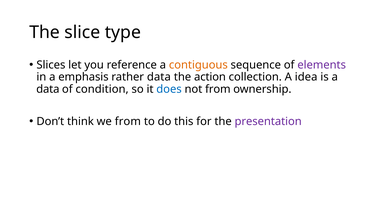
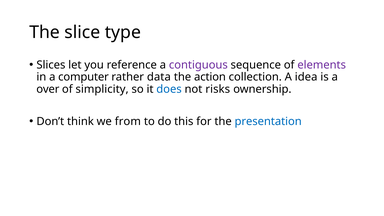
contiguous colour: orange -> purple (198, 65)
emphasis: emphasis -> computer (83, 77)
data: data -> over (48, 89)
condition: condition -> simplicity (102, 89)
not from: from -> risks (218, 89)
presentation colour: purple -> blue (268, 121)
